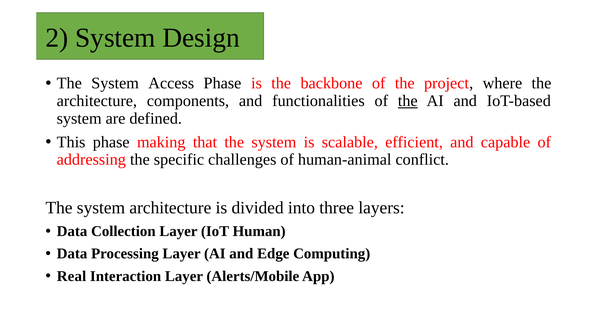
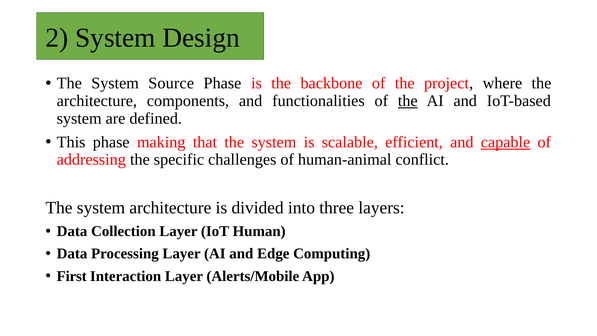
Access: Access -> Source (171, 83)
capable underline: none -> present (506, 142)
Real: Real -> First (72, 276)
